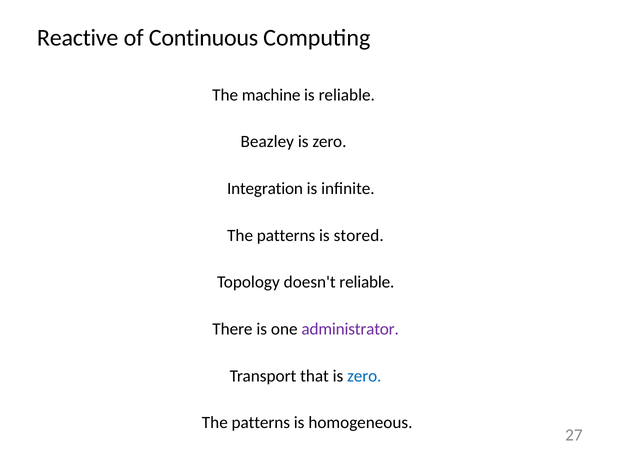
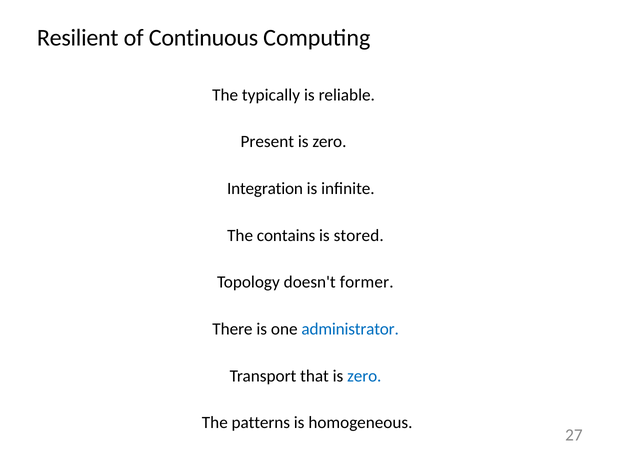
Reactive: Reactive -> Resilient (78, 38)
machine: machine -> typically (271, 95)
Beazley: Beazley -> Present (267, 142)
patterns: patterns -> contains (286, 235)
doesn't reliable: reliable -> former (367, 282)
administrator colour: purple -> blue (350, 329)
